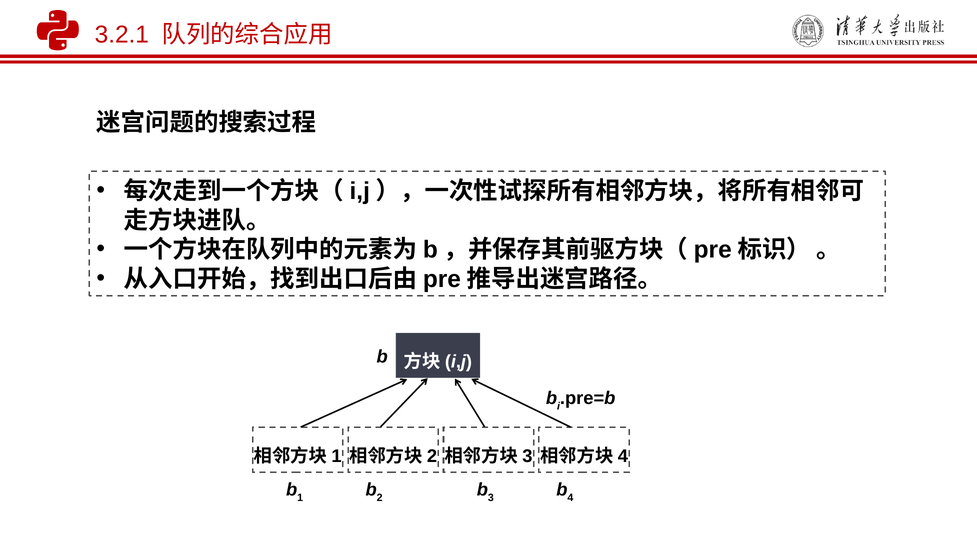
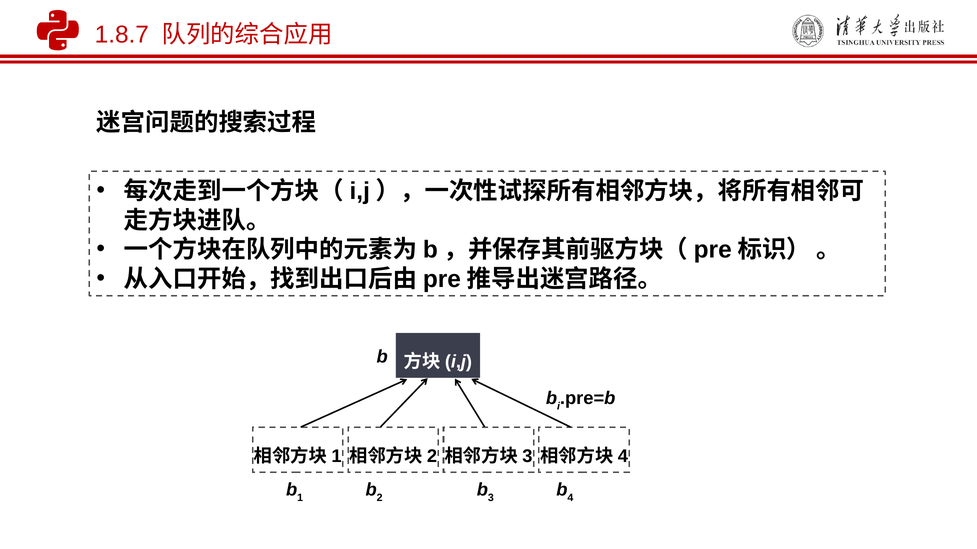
3.2.1: 3.2.1 -> 1.8.7 (122, 35)
